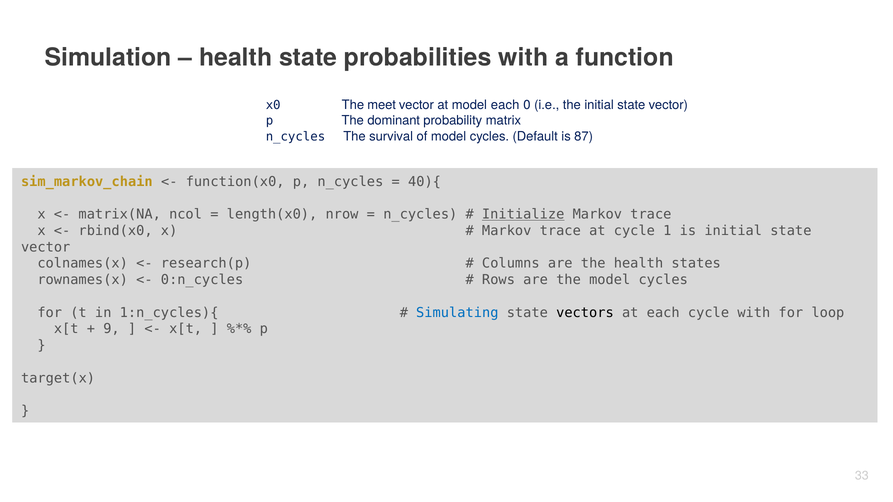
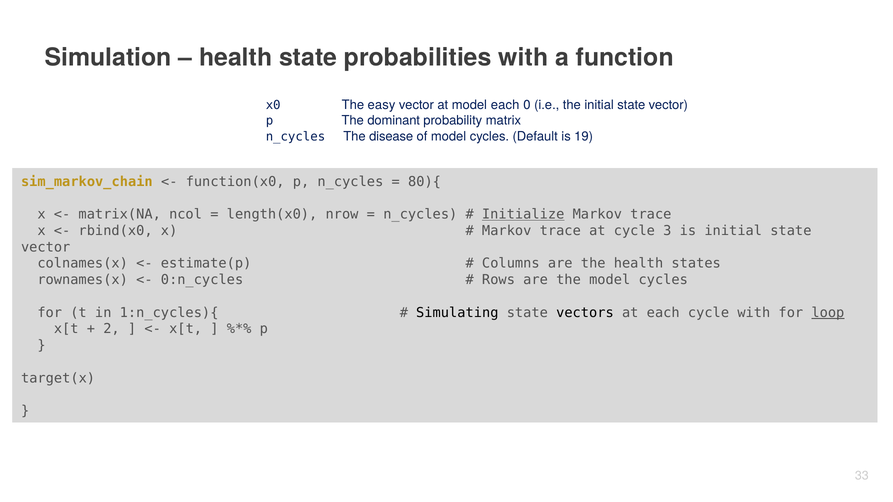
meet: meet -> easy (381, 105)
survival: survival -> disease (391, 136)
87: 87 -> 19 (584, 136)
40){: 40){ -> 80){ (425, 182)
1: 1 -> 3 (667, 231)
research(p: research(p -> estimate(p (206, 264)
Simulating colour: blue -> black (457, 313)
loop underline: none -> present (828, 313)
9: 9 -> 2 (111, 329)
